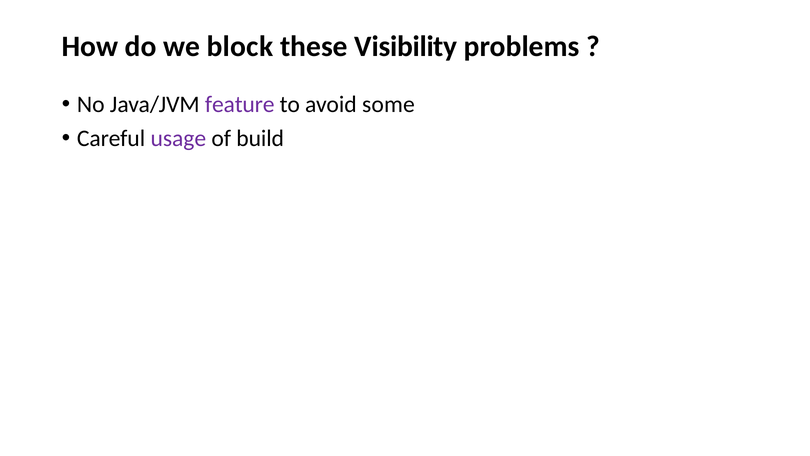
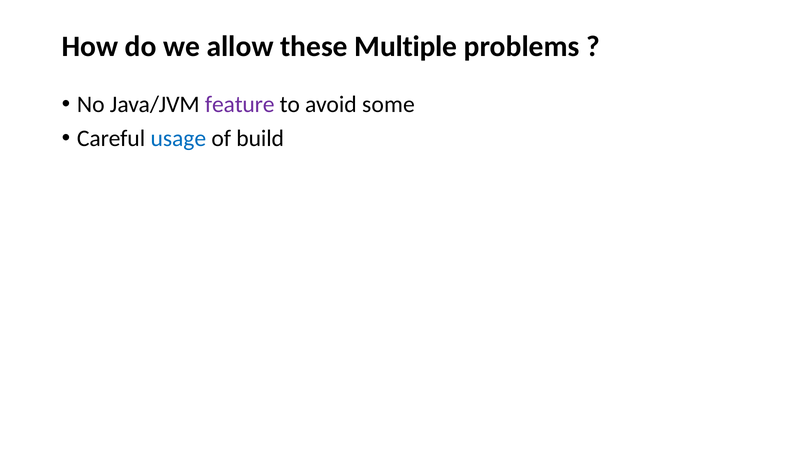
block: block -> allow (240, 47)
Visibility: Visibility -> Multiple (406, 47)
usage colour: purple -> blue (178, 138)
